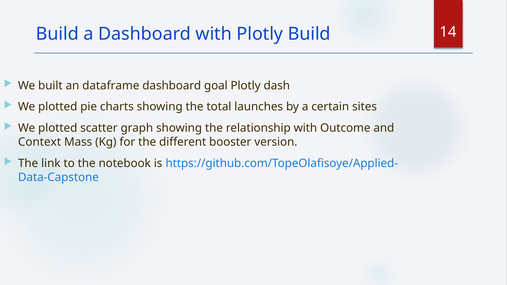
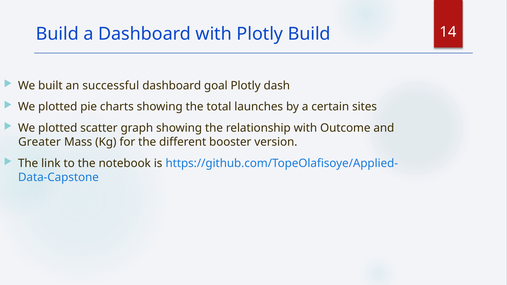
dataframe: dataframe -> successful (111, 86)
Context: Context -> Greater (40, 142)
